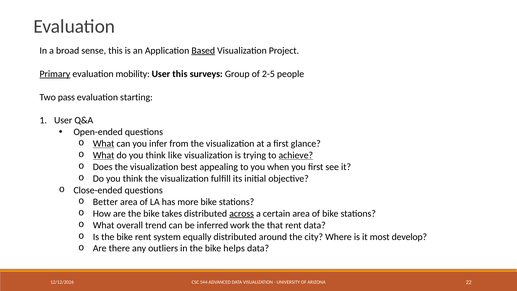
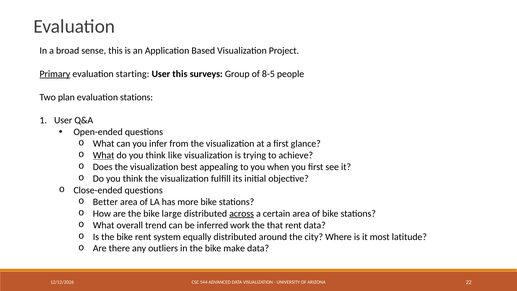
Based underline: present -> none (203, 51)
mobility: mobility -> starting (133, 74)
2-5: 2-5 -> 8-5 (268, 74)
pass: pass -> plan (66, 97)
evaluation starting: starting -> stations (136, 97)
What underline: present -> none (104, 144)
achieve underline: present -> none (296, 155)
takes: takes -> large (172, 213)
develop: develop -> latitude (409, 237)
helps: helps -> make (234, 248)
